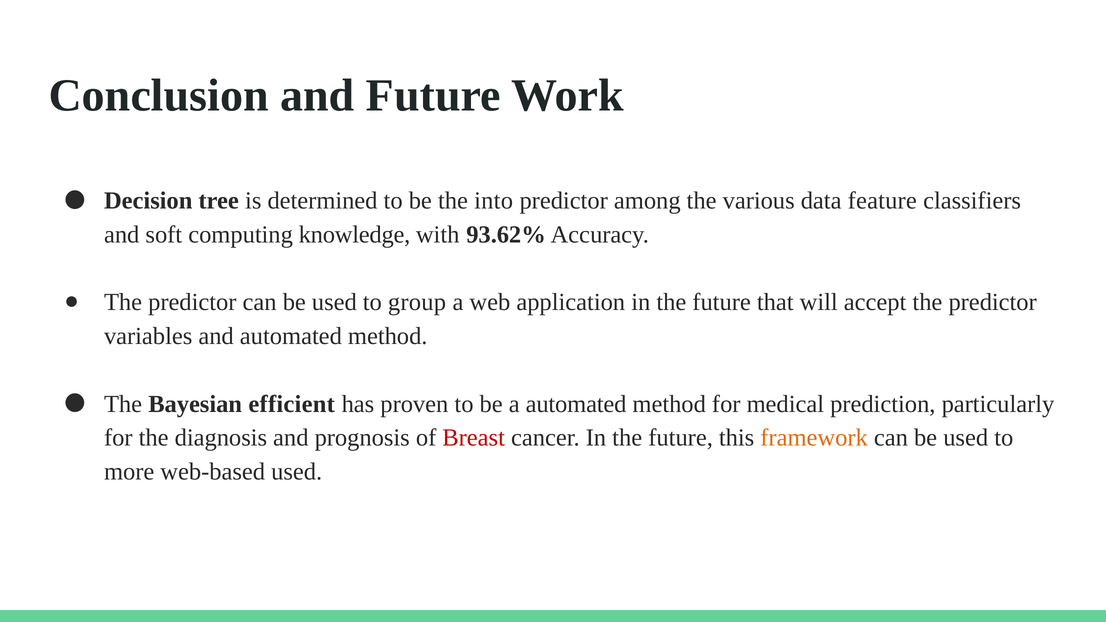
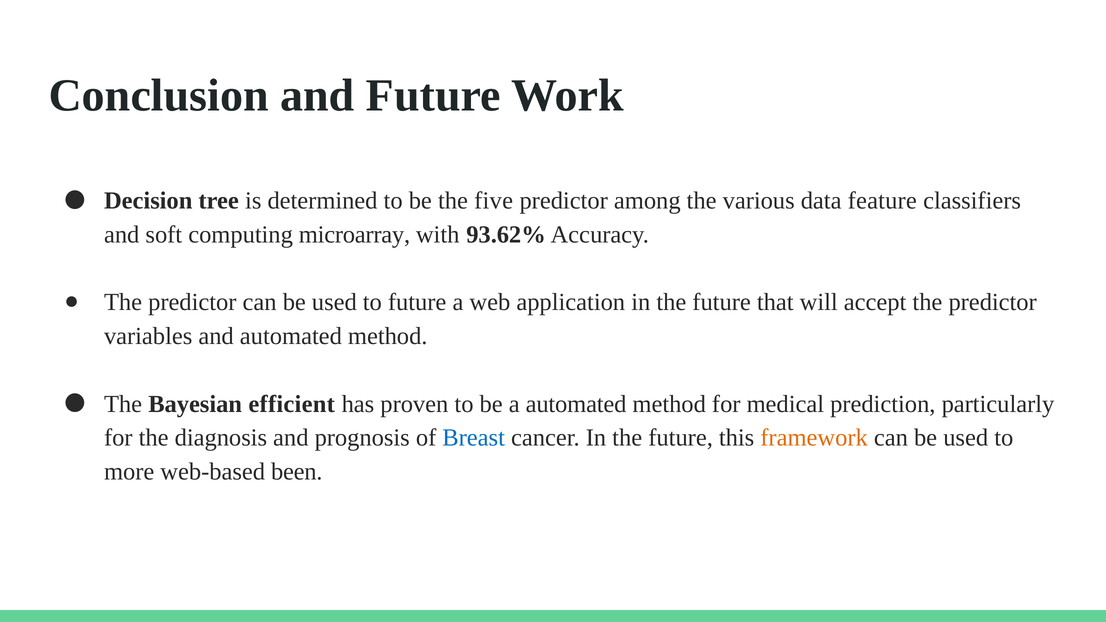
into: into -> five (494, 201)
knowledge: knowledge -> microarray (355, 235)
to group: group -> future (417, 302)
Breast colour: red -> blue (474, 438)
web-based used: used -> been (297, 472)
